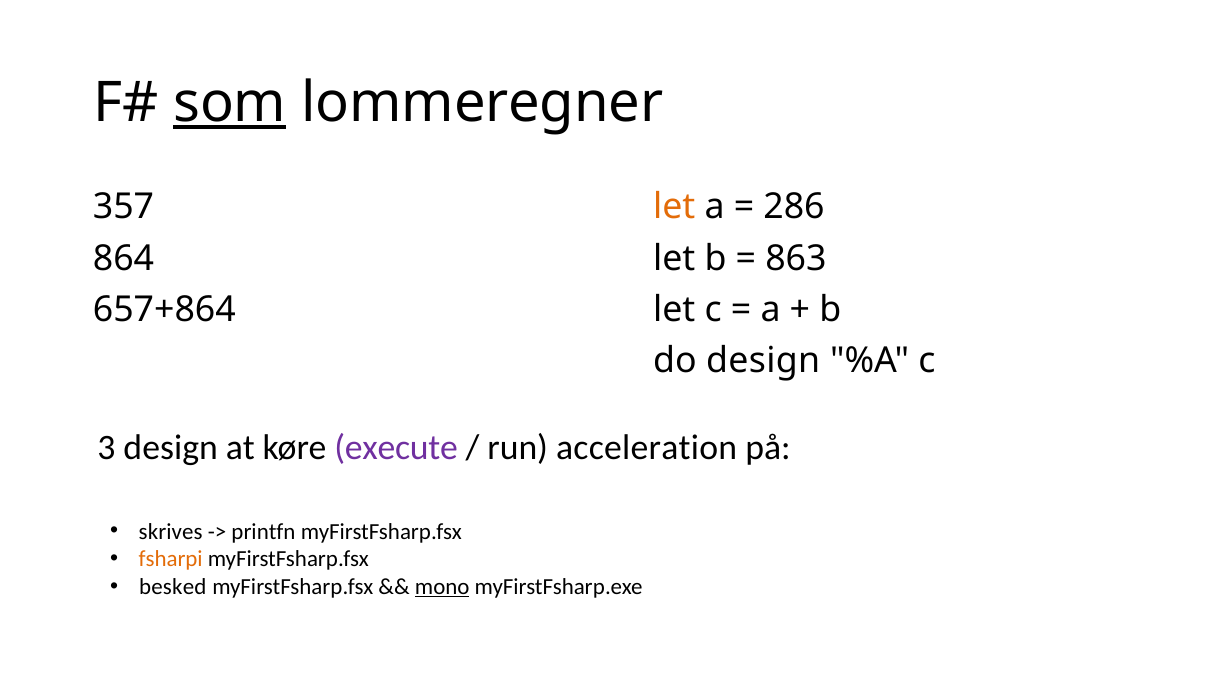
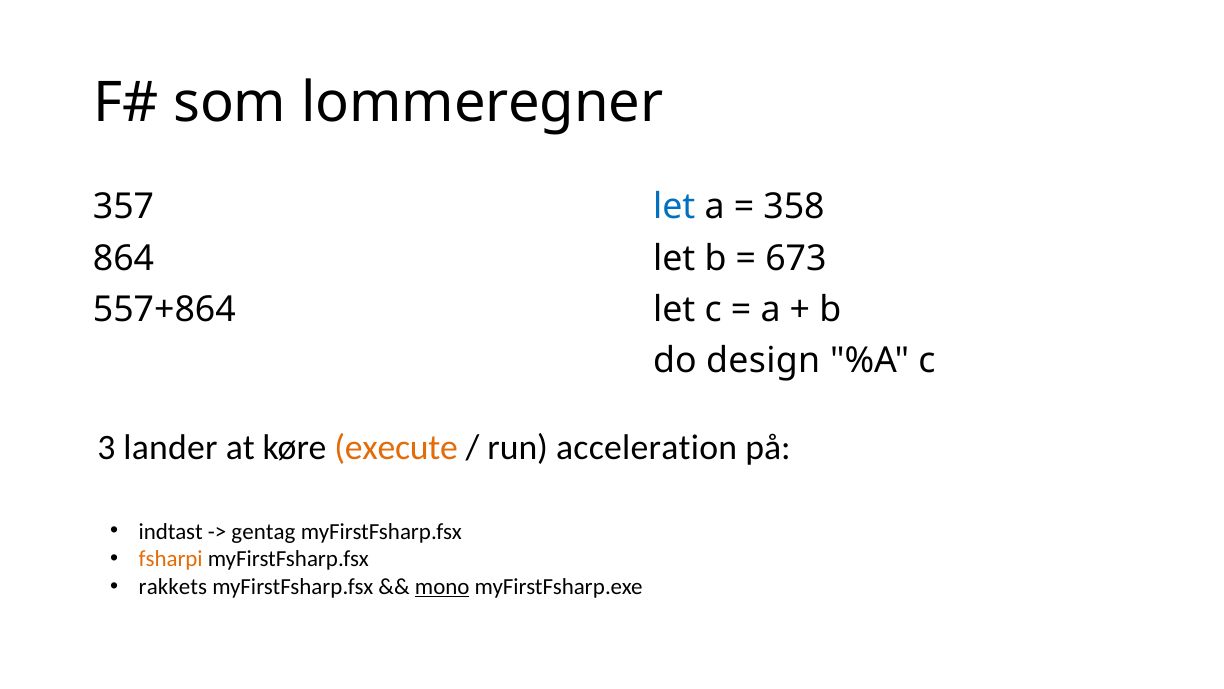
som underline: present -> none (230, 103)
let colour: orange -> blue (674, 207)
286: 286 -> 358 (794, 207)
863: 863 -> 673 (796, 258)
657+864: 657+864 -> 557+864 (164, 309)
3 design: design -> lander (171, 447)
execute colour: purple -> orange (396, 447)
skrives: skrives -> indtast (171, 531)
printfn: printfn -> gentag (263, 531)
besked: besked -> rakkets (173, 586)
